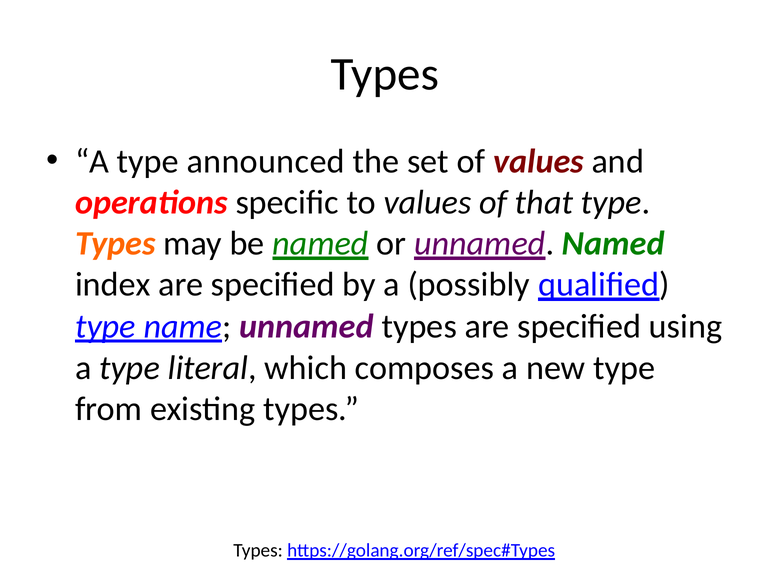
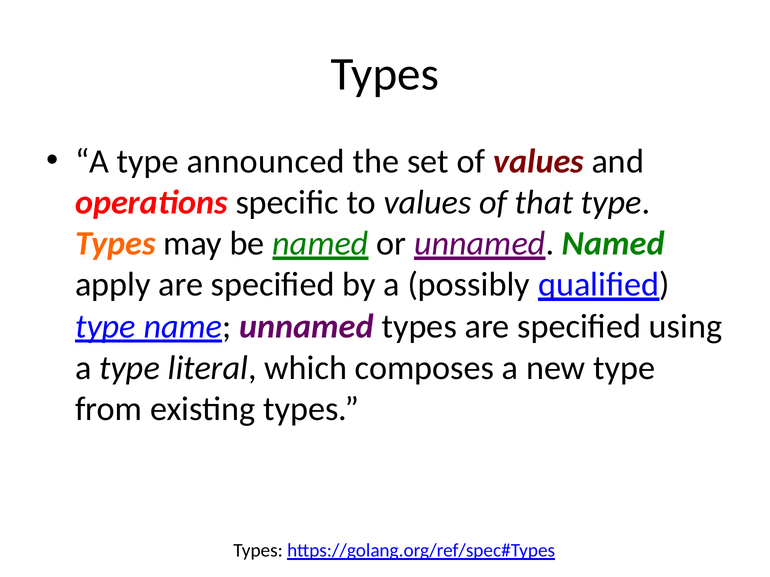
index: index -> apply (113, 285)
